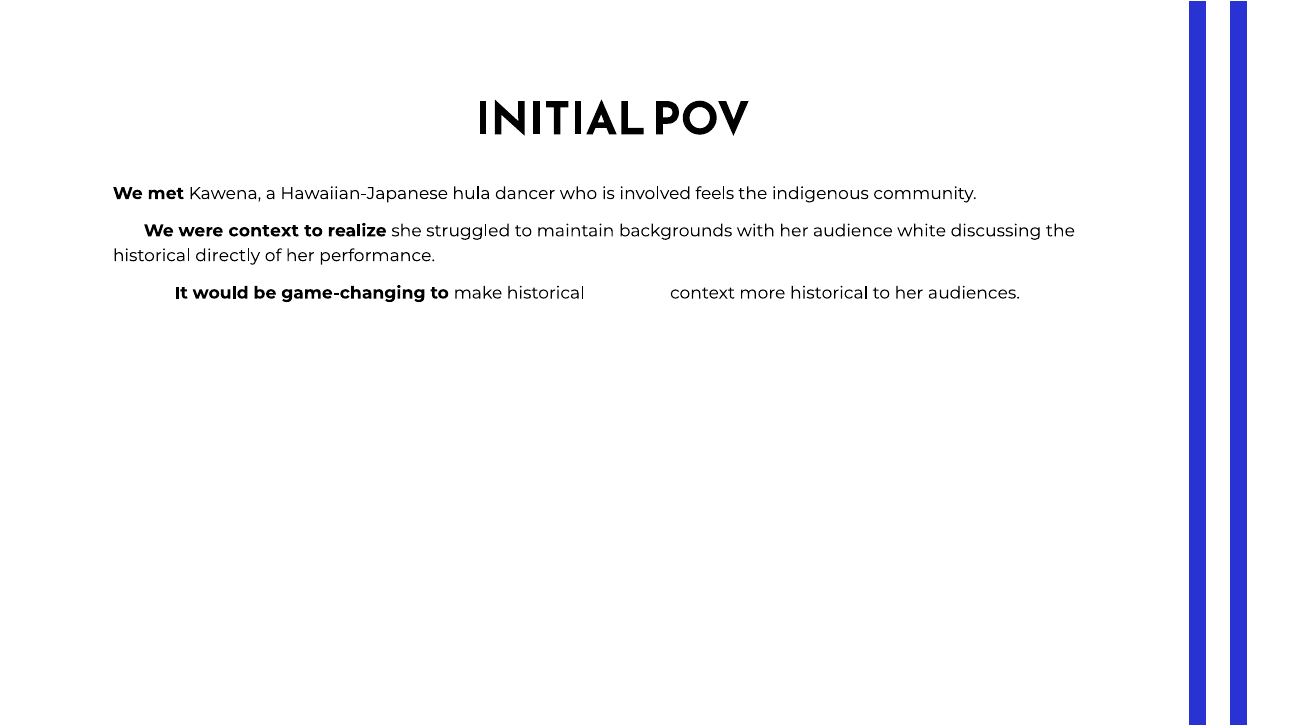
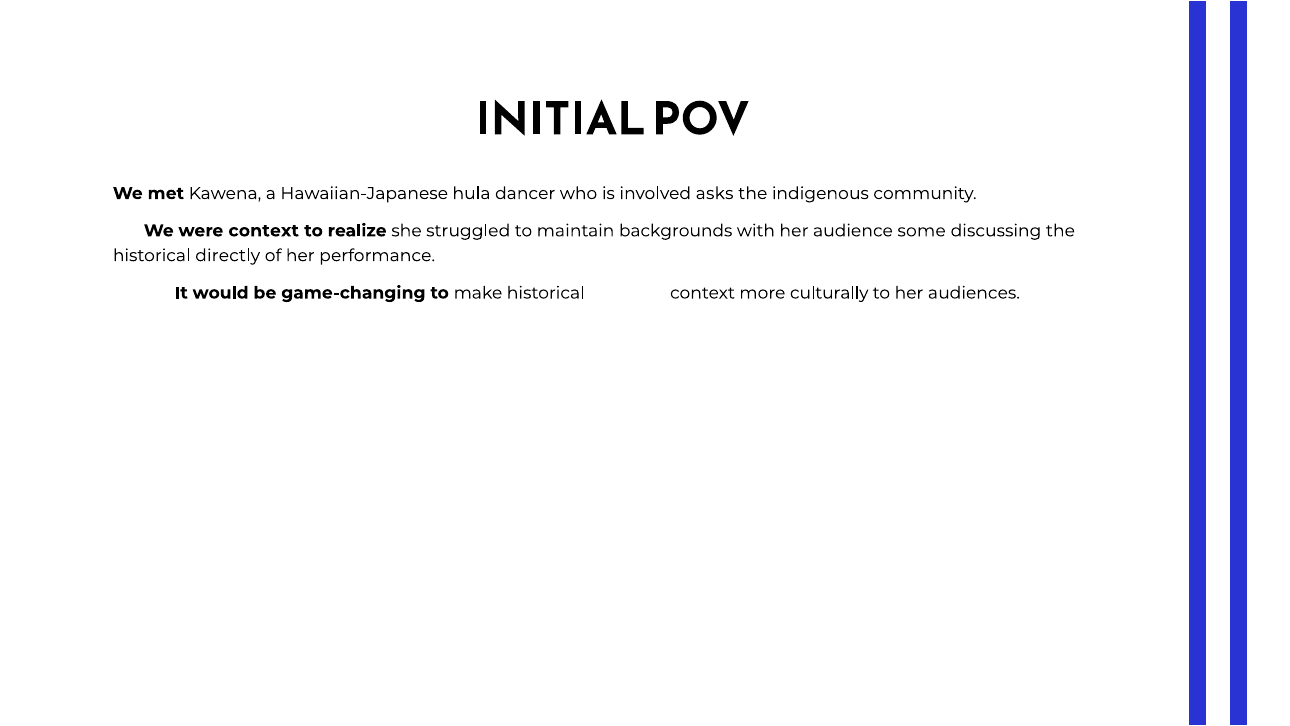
feels: feels -> asks (715, 193)
white: white -> some (922, 231)
more historical: historical -> culturally (829, 293)
